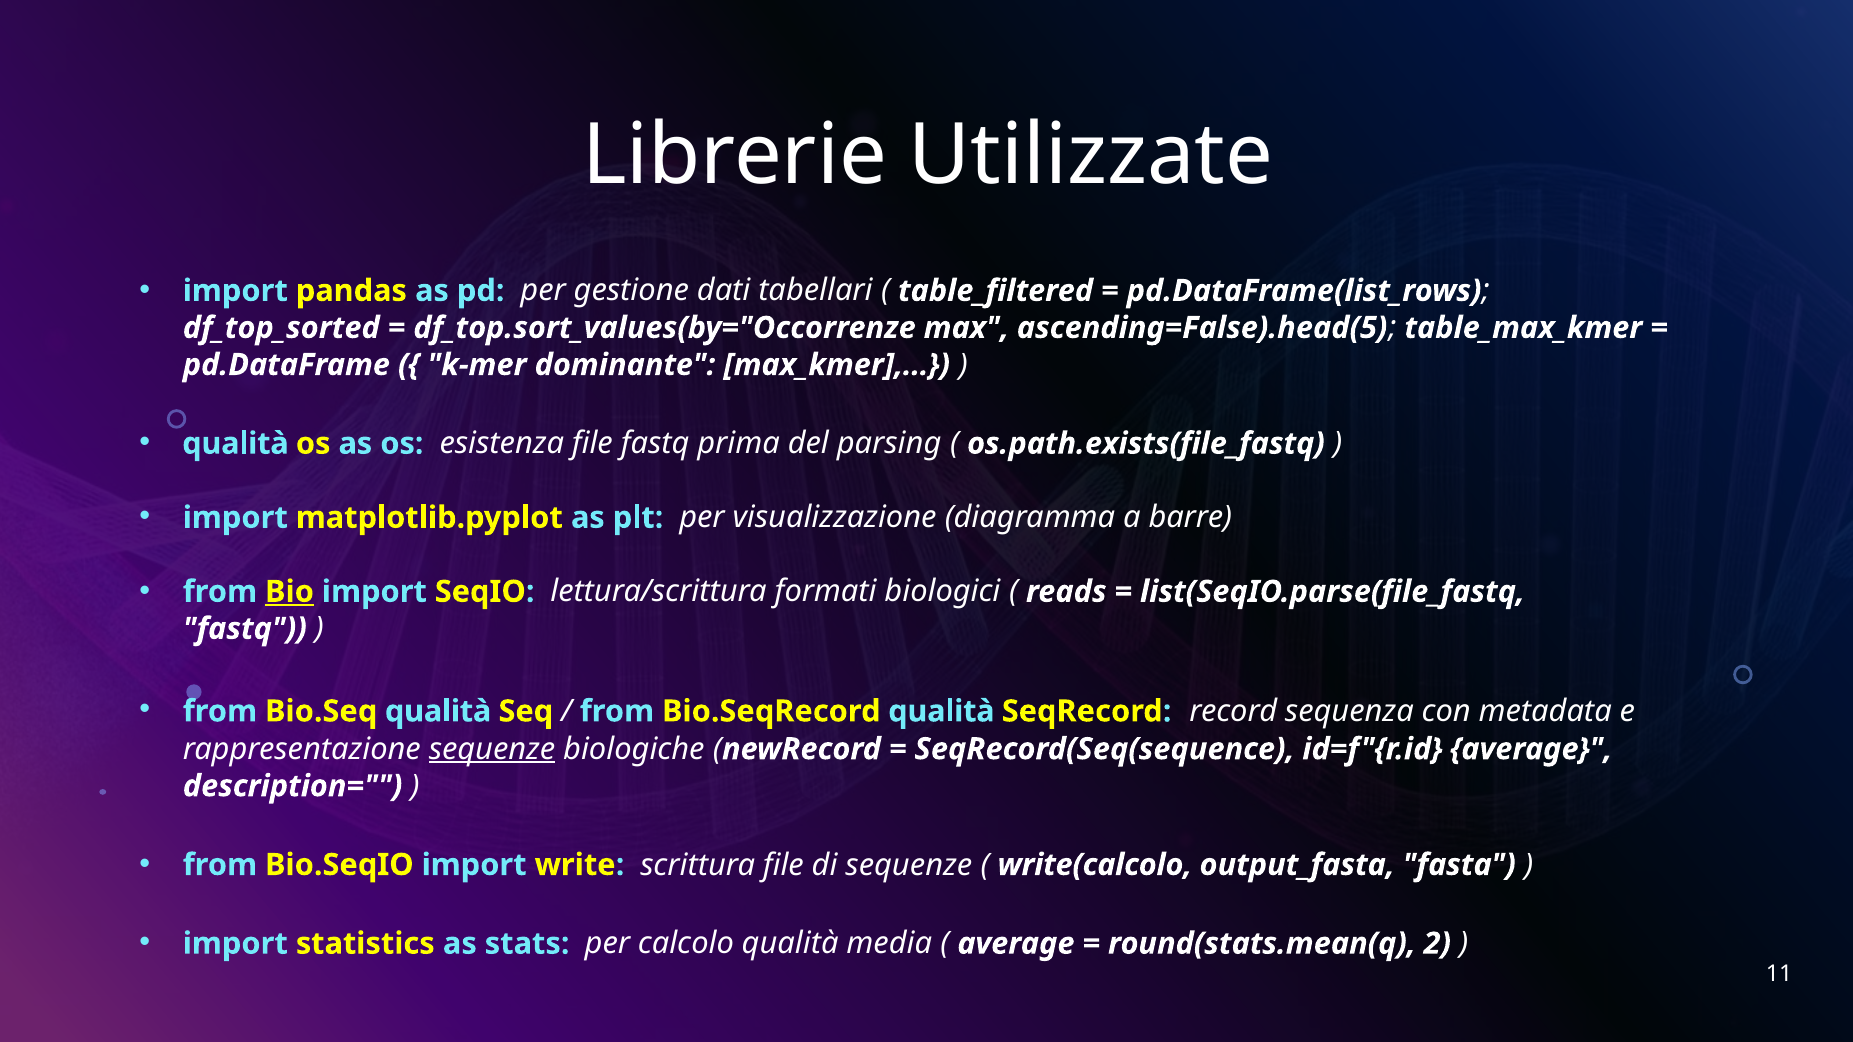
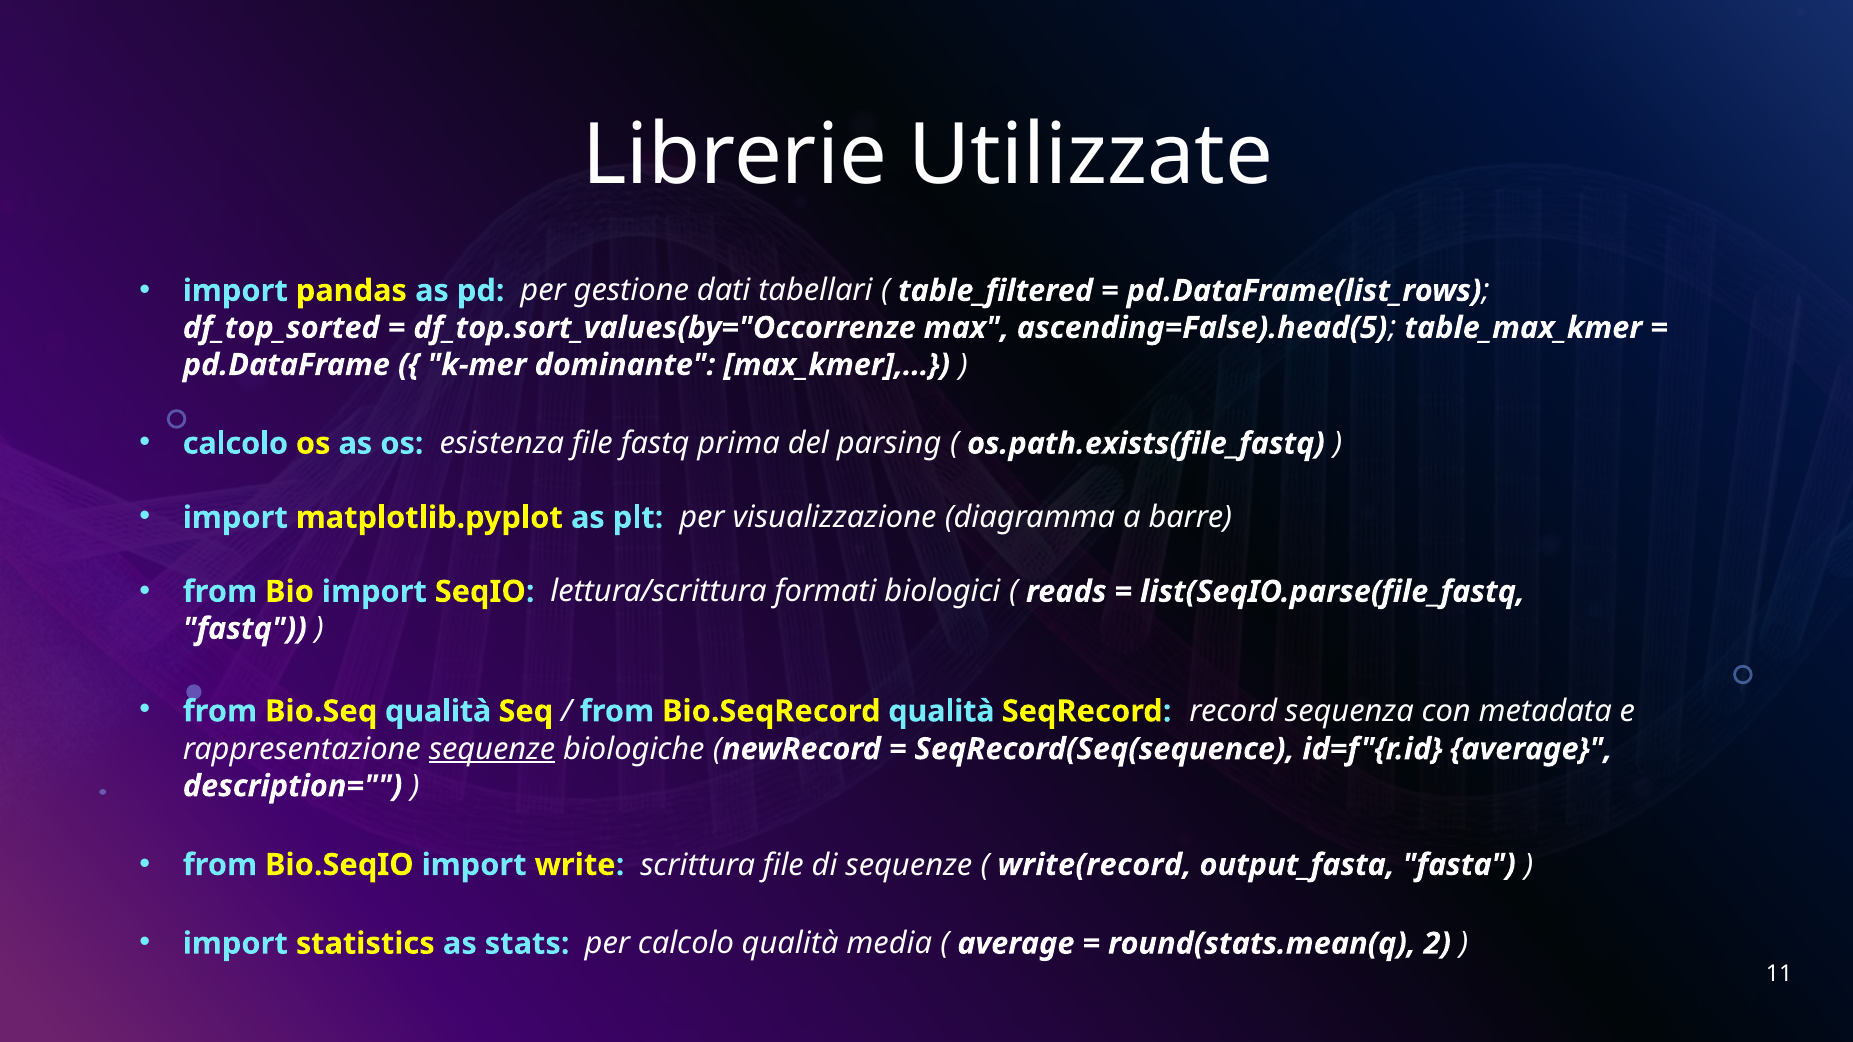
qualità: qualità -> calcolo (235, 444)
Bio underline: present -> none (290, 592)
write(calcolo: write(calcolo -> write(record (1094, 865)
